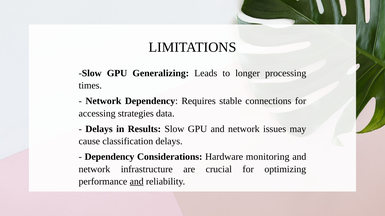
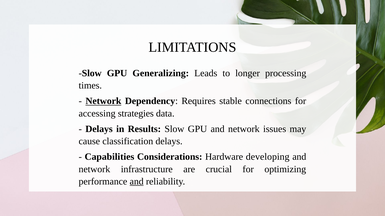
Network underline: none -> present (103, 101)
Dependency: Dependency -> Capabilities (109, 157)
monitoring: monitoring -> developing (268, 157)
